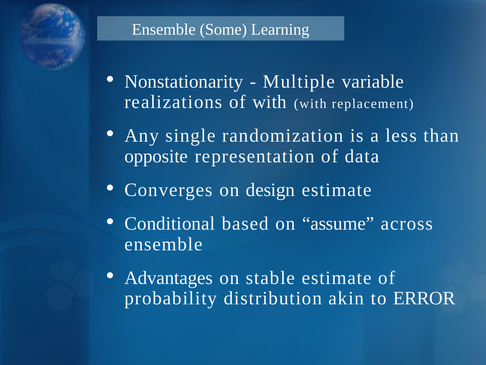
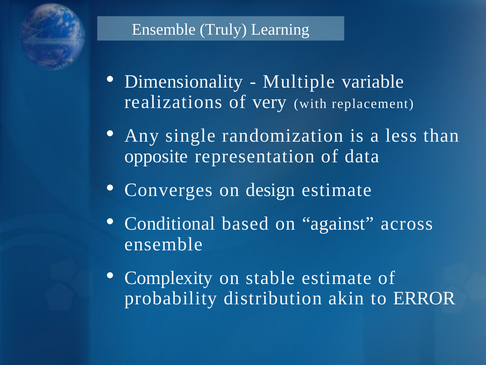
Some: Some -> Truly (223, 29)
Nonstationarity: Nonstationarity -> Dimensionality (184, 81)
of with: with -> very (270, 102)
assume: assume -> against (338, 223)
Advantages: Advantages -> Complexity (169, 277)
